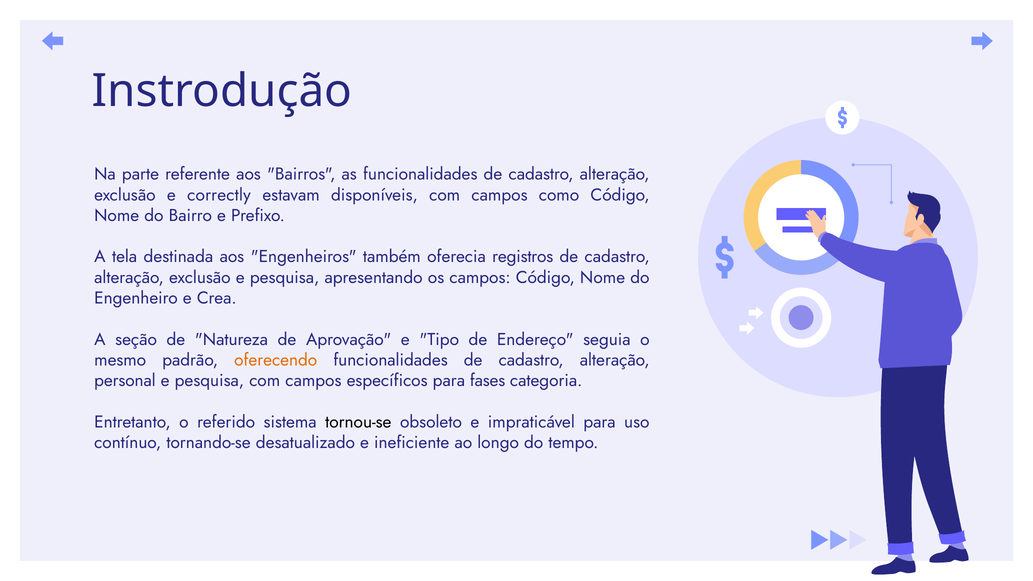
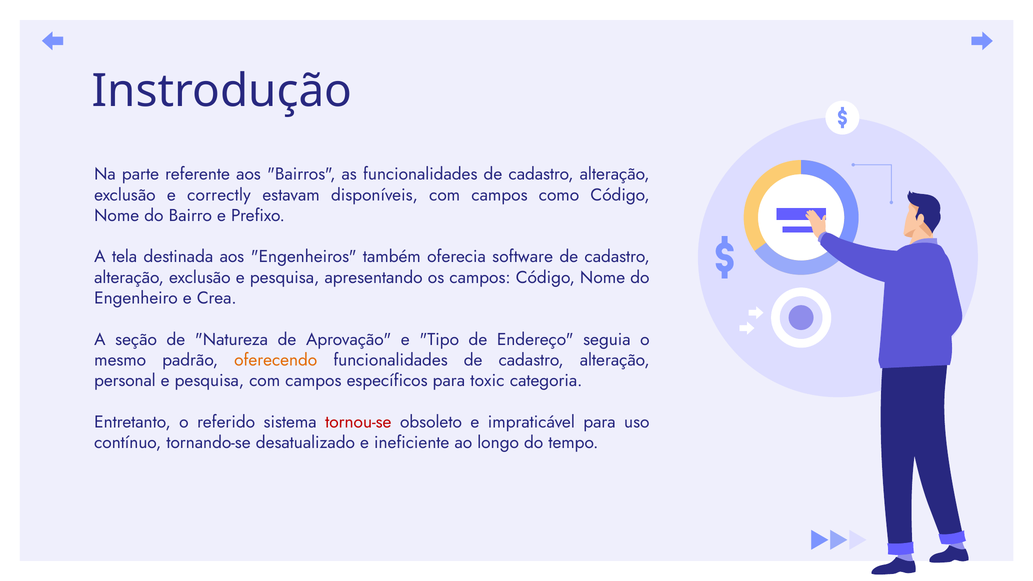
registros: registros -> software (523, 257)
fases: fases -> toxic (487, 381)
tornou-se colour: black -> red (358, 422)
